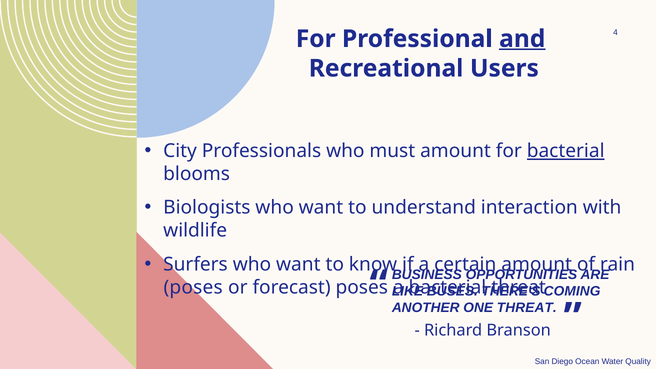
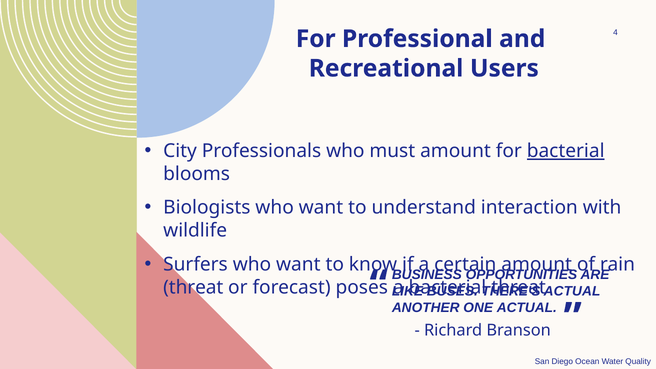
and underline: present -> none (522, 39)
poses: poses -> threat (193, 287)
COMING: COMING -> ACTUAL (572, 291)
ONE THREAT: THREAT -> ACTUAL (527, 308)
